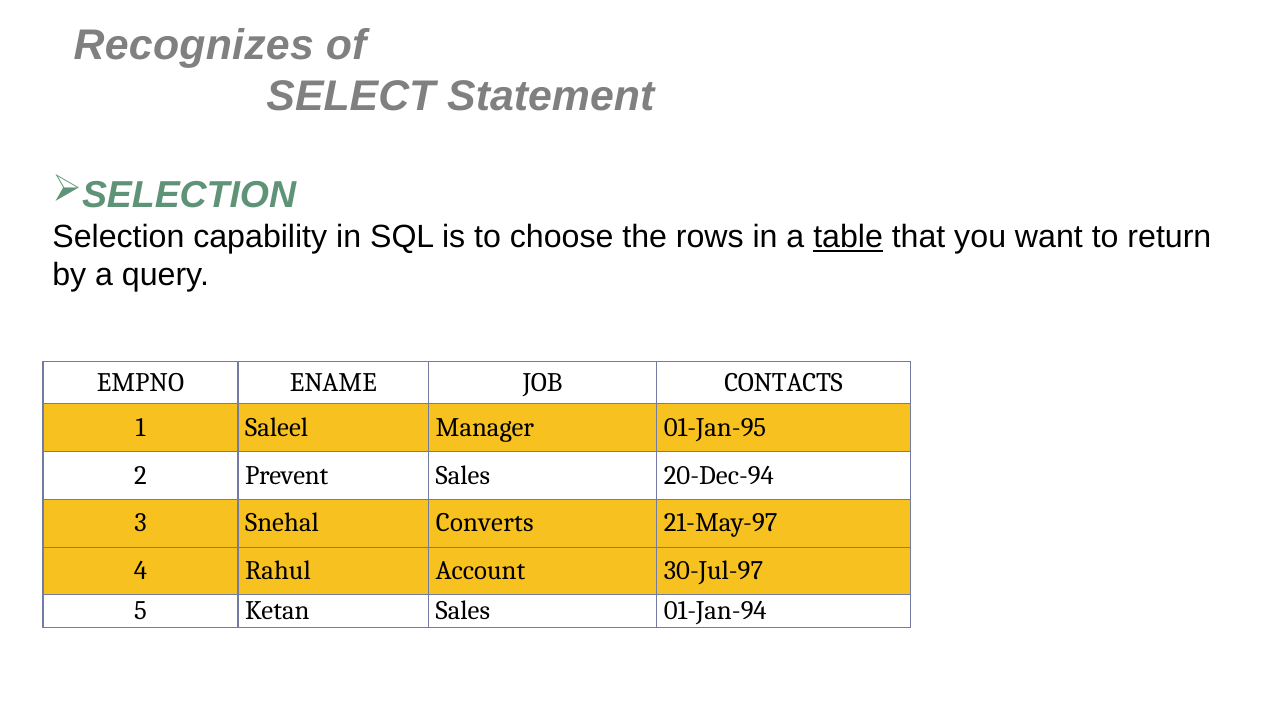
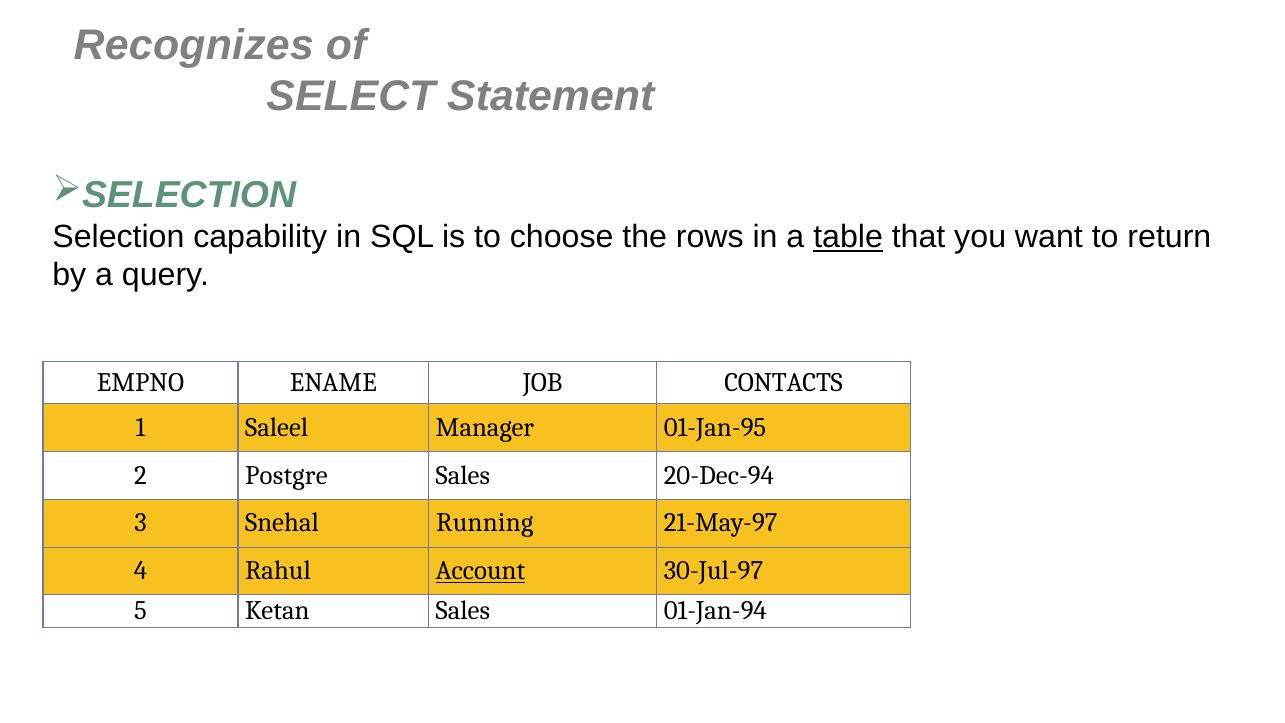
Prevent: Prevent -> Postgre (286, 475)
Converts: Converts -> Running (485, 523)
Account underline: none -> present (480, 571)
